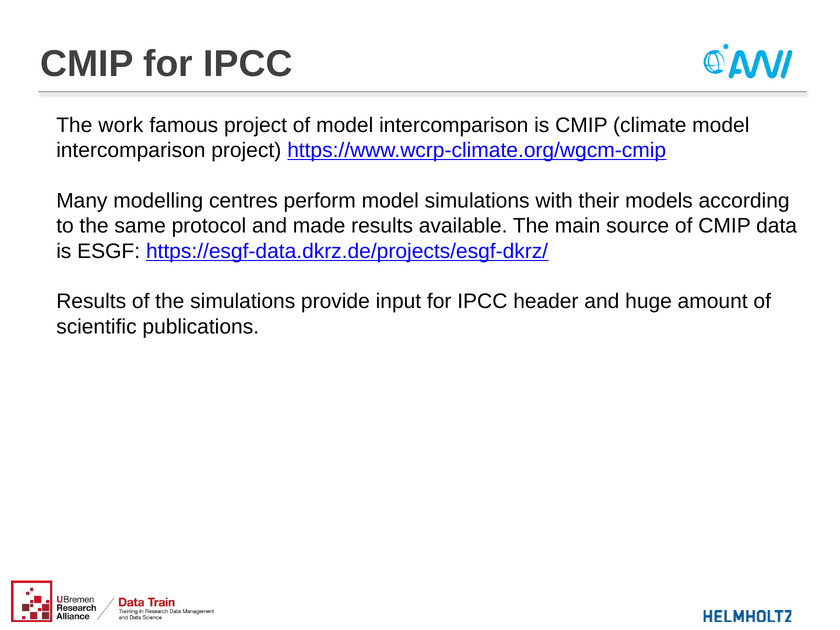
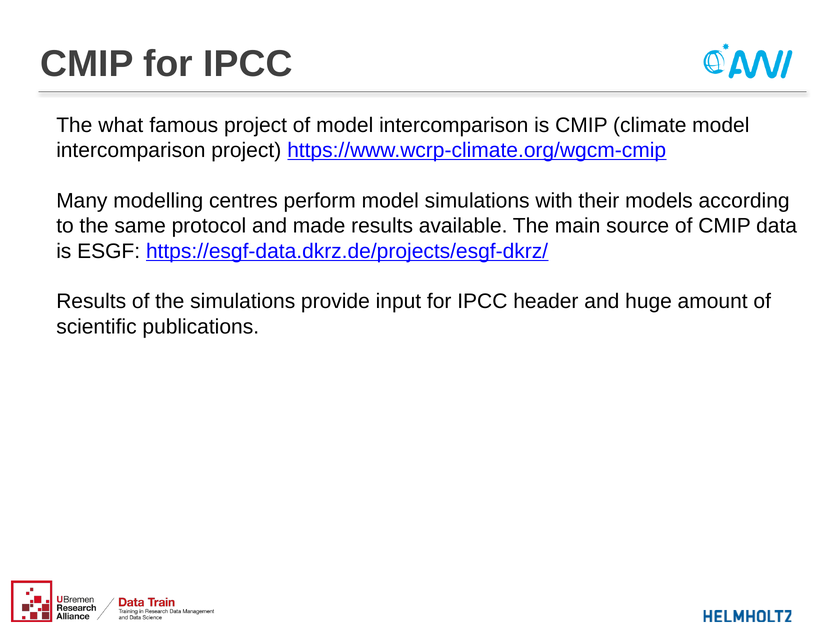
work: work -> what (121, 125)
